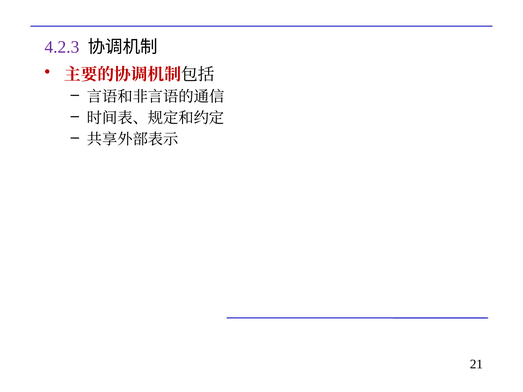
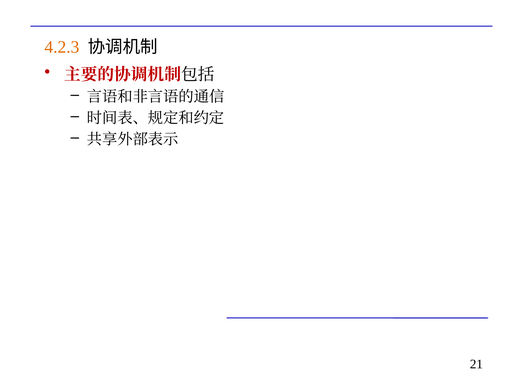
4.2.3 colour: purple -> orange (62, 47)
